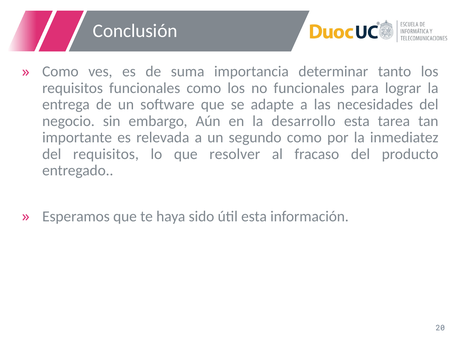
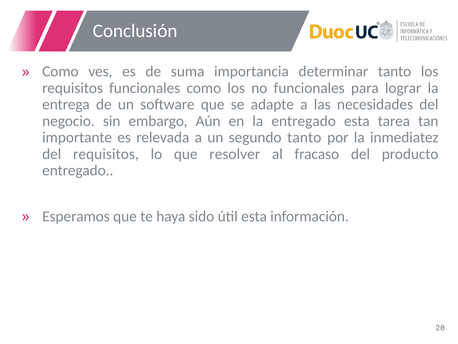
la desarrollo: desarrollo -> entregado (304, 121)
segundo como: como -> tanto (304, 137)
